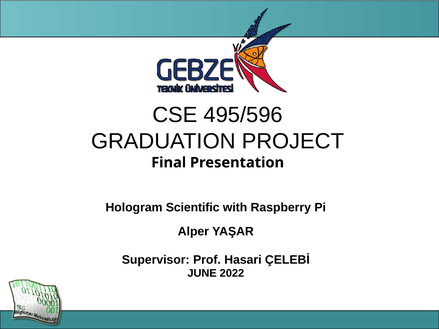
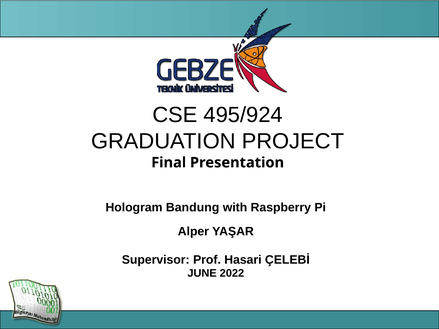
495/596: 495/596 -> 495/924 (243, 115)
Scientific: Scientific -> Bandung (193, 208)
